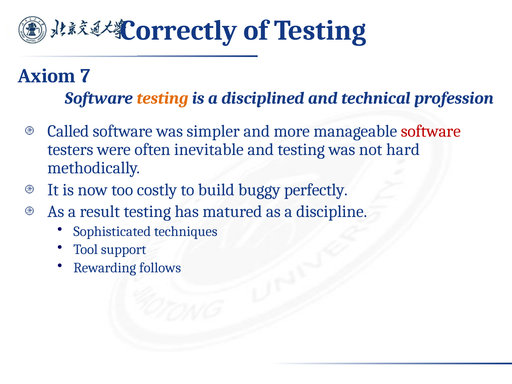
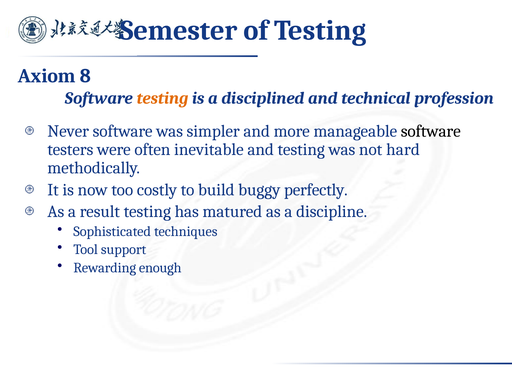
Correctly: Correctly -> Semester (179, 31)
7: 7 -> 8 (85, 76)
Called: Called -> Never (68, 131)
software colour: red -> black (431, 131)
follows: follows -> enough (160, 268)
